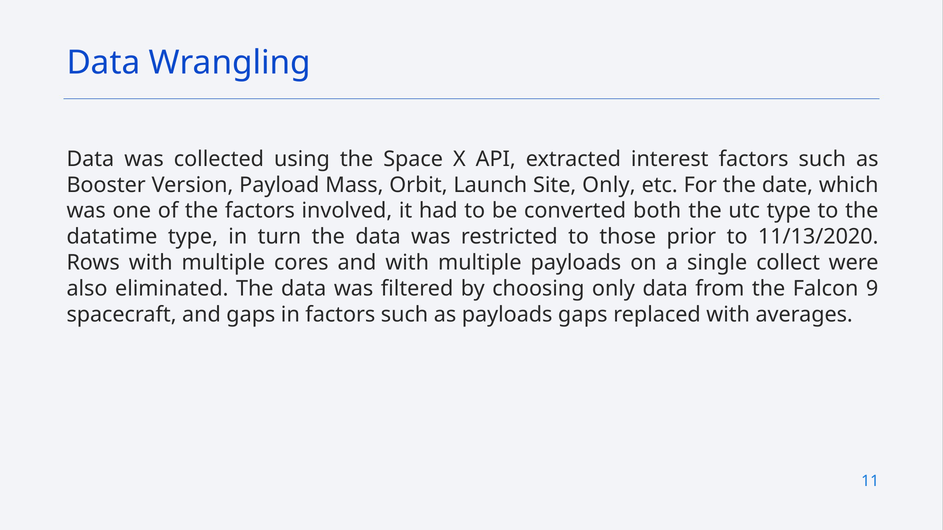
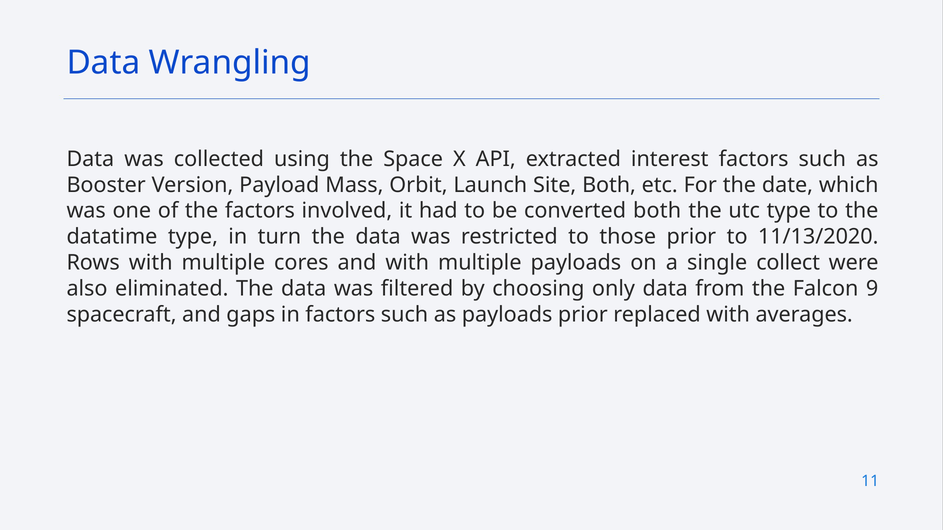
Site Only: Only -> Both (609, 185)
payloads gaps: gaps -> prior (583, 315)
